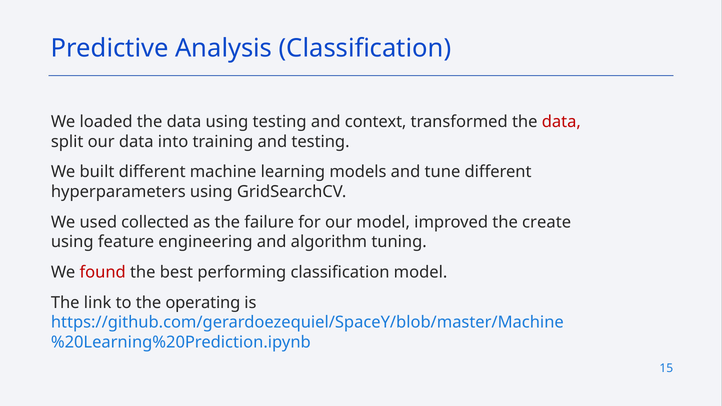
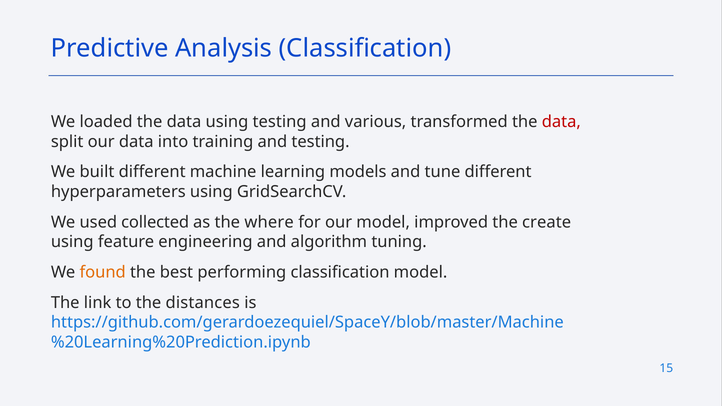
context: context -> various (376, 122)
failure: failure -> where (269, 222)
found colour: red -> orange (103, 272)
operating: operating -> distances (203, 303)
